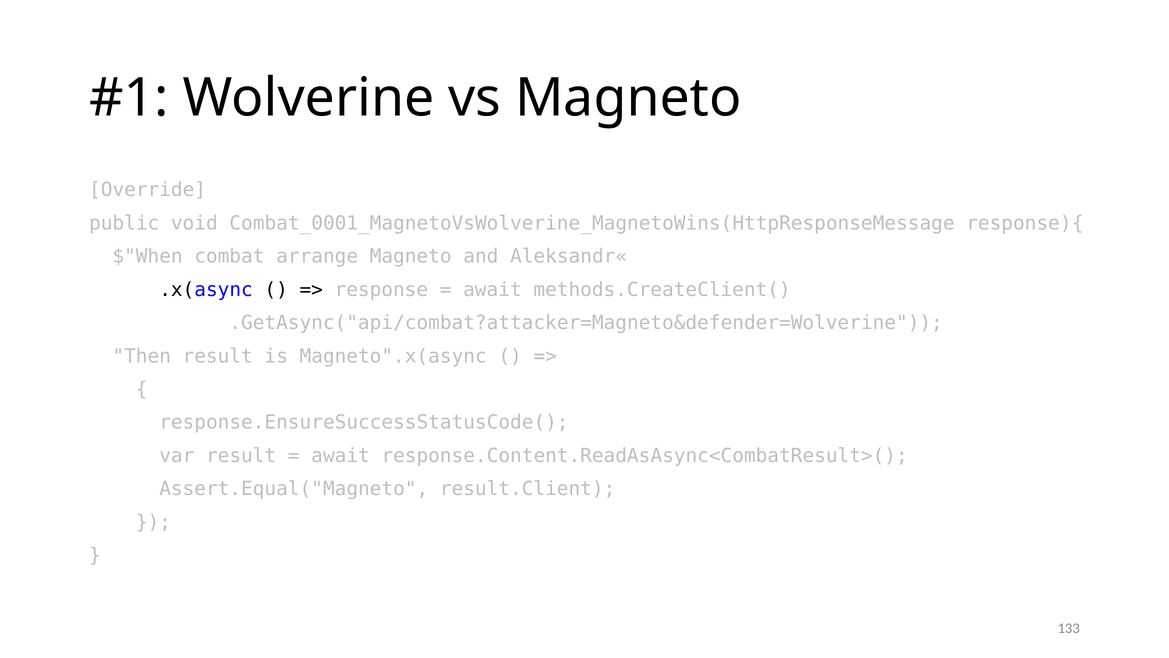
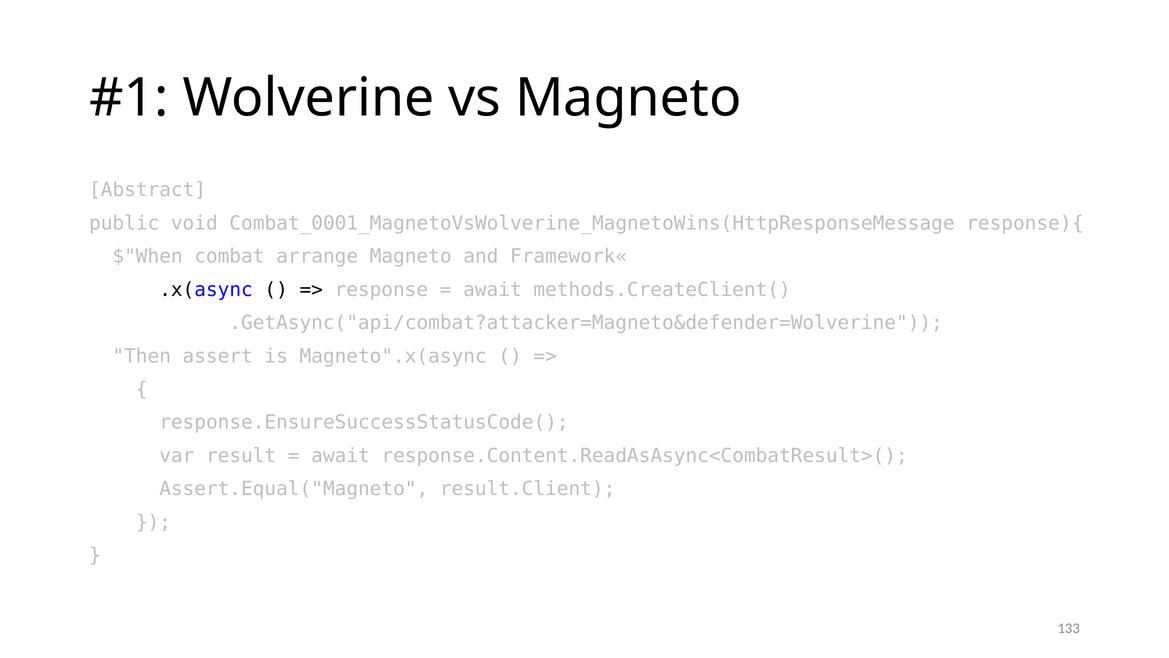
Override: Override -> Abstract (148, 190)
Aleksandr«: Aleksandr« -> Framework« (569, 256)
Then result: result -> assert (218, 356)
